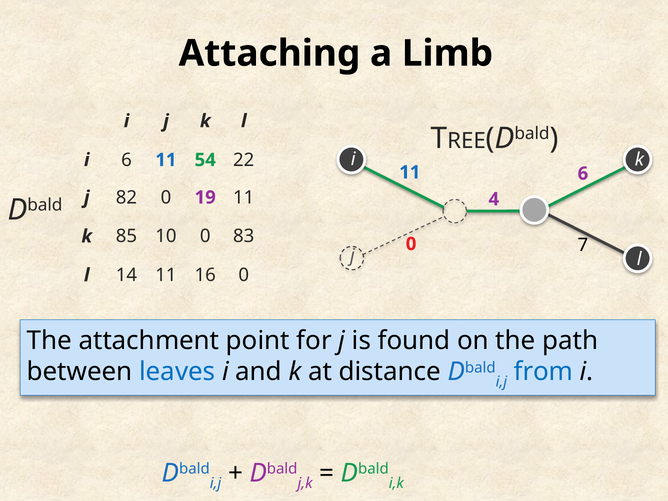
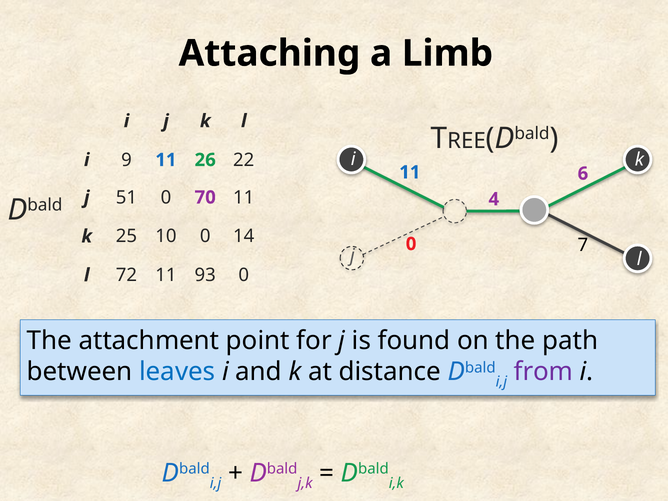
i 6: 6 -> 9 (127, 160)
54: 54 -> 26 (205, 160)
82: 82 -> 51 (126, 197)
19: 19 -> 70 (205, 197)
85: 85 -> 25 (126, 236)
83: 83 -> 14 (244, 236)
14: 14 -> 72 (126, 275)
16: 16 -> 93 (205, 275)
from colour: blue -> purple (544, 372)
